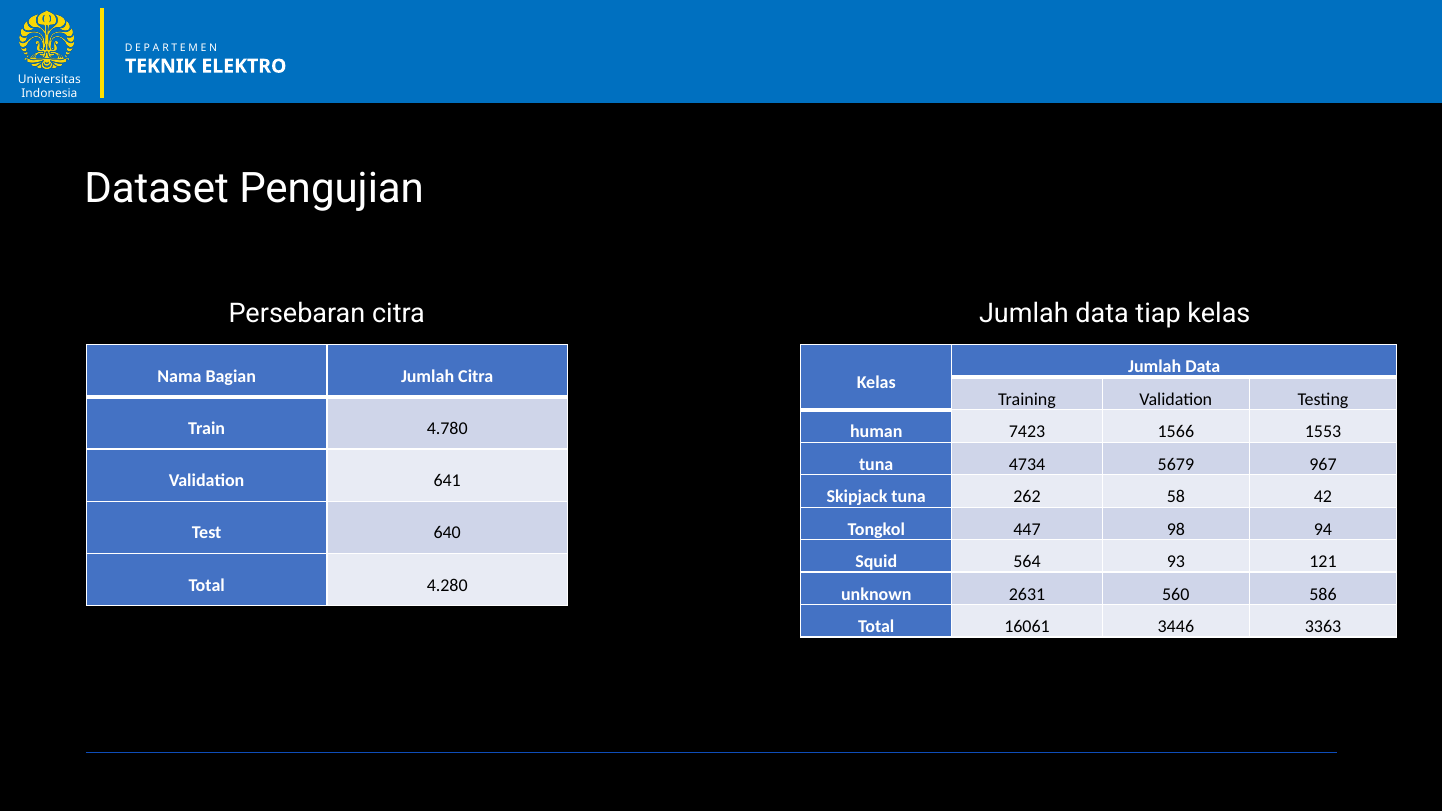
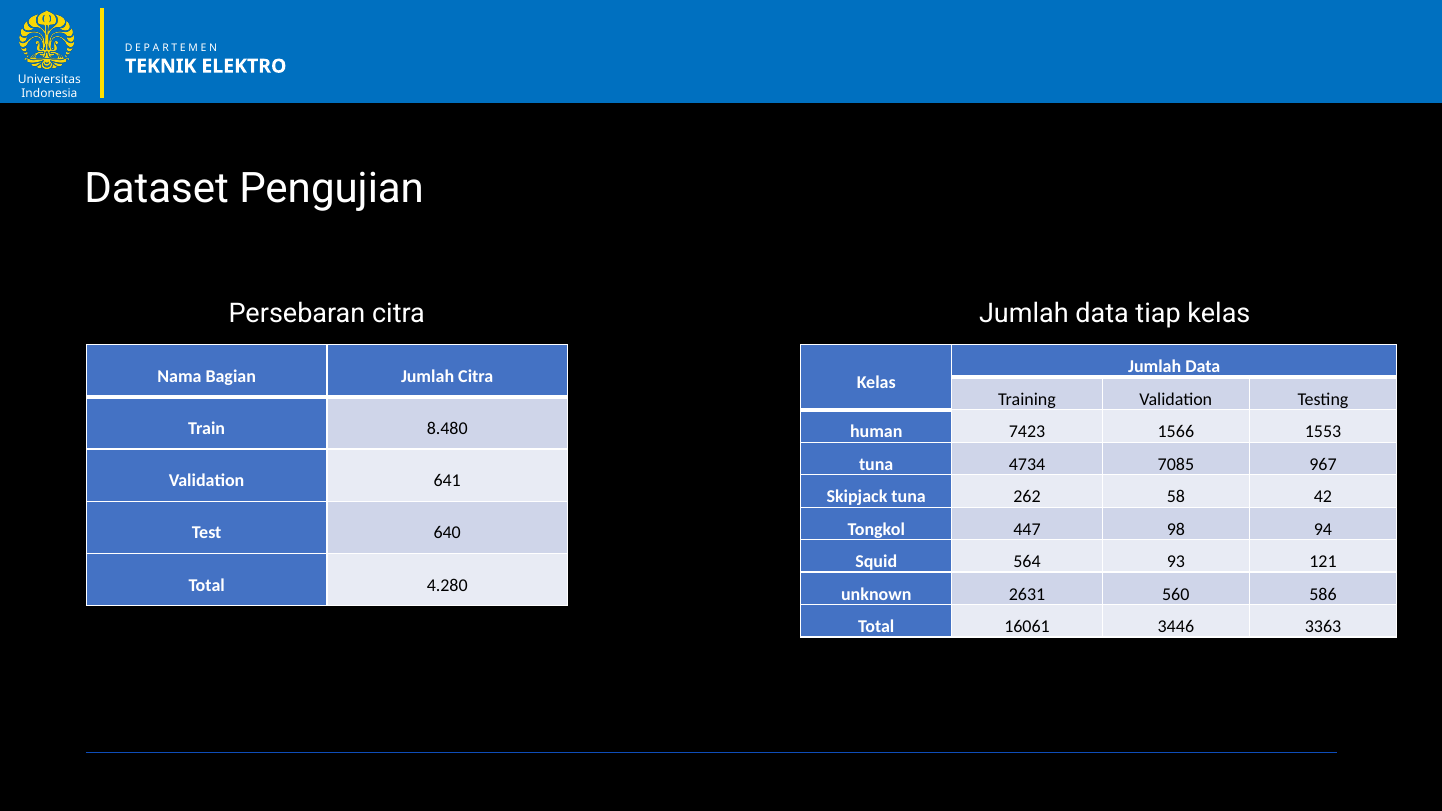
4.780: 4.780 -> 8.480 (447, 429)
5679: 5679 -> 7085 (1176, 464)
